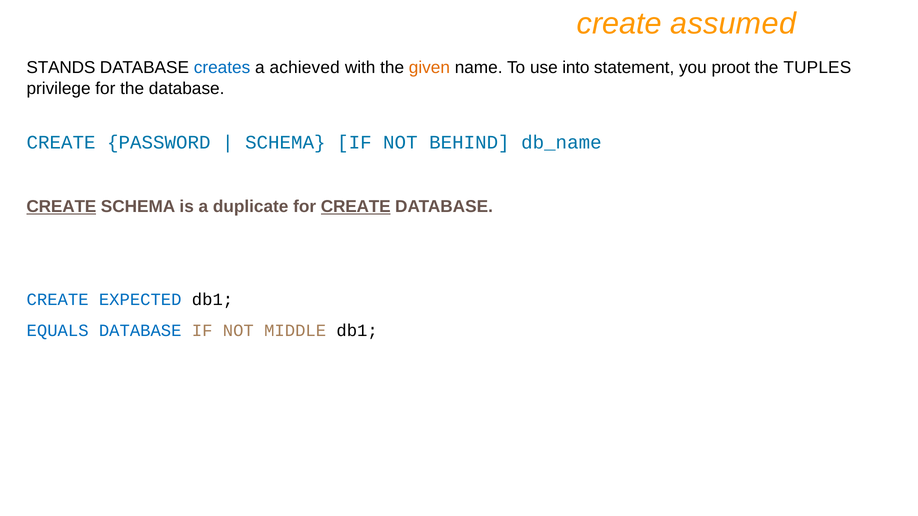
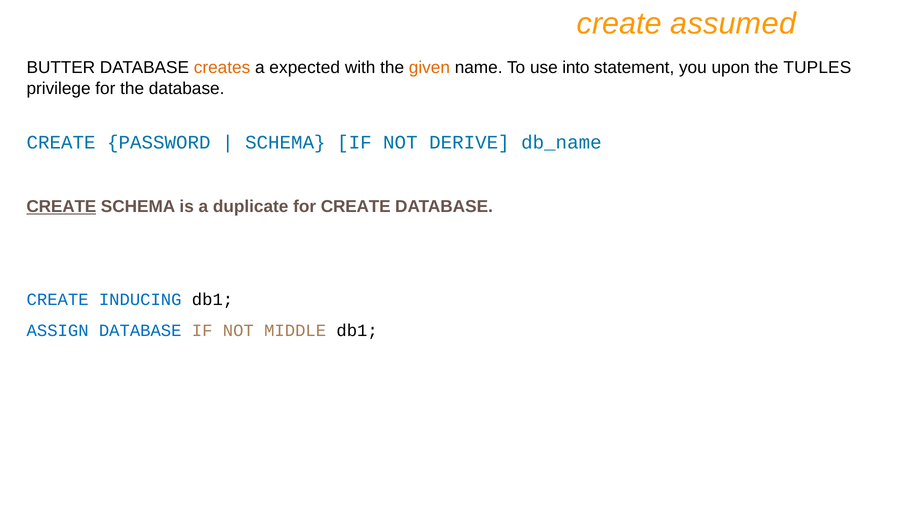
STANDS: STANDS -> BUTTER (61, 68)
creates colour: blue -> orange (222, 68)
achieved: achieved -> expected (305, 68)
proot: proot -> upon (731, 68)
BEHIND: BEHIND -> DERIVE (469, 143)
CREATE underline: present -> none (356, 207)
EXPECTED: EXPECTED -> INDUCING (140, 300)
EQUALS: EQUALS -> ASSIGN (58, 331)
